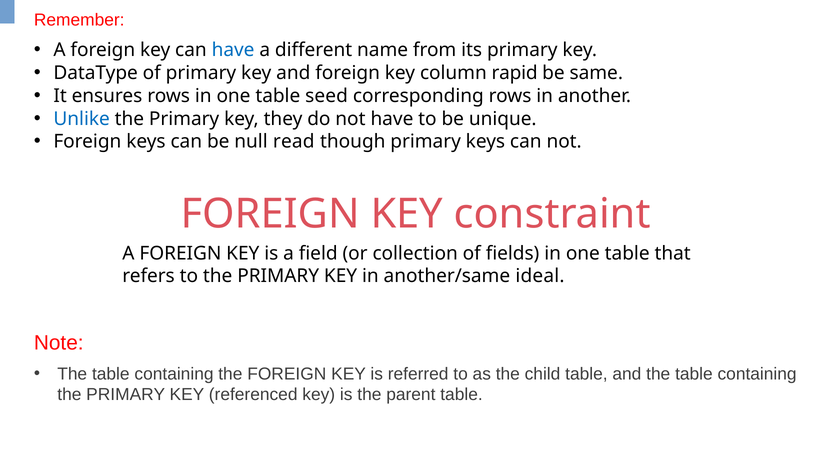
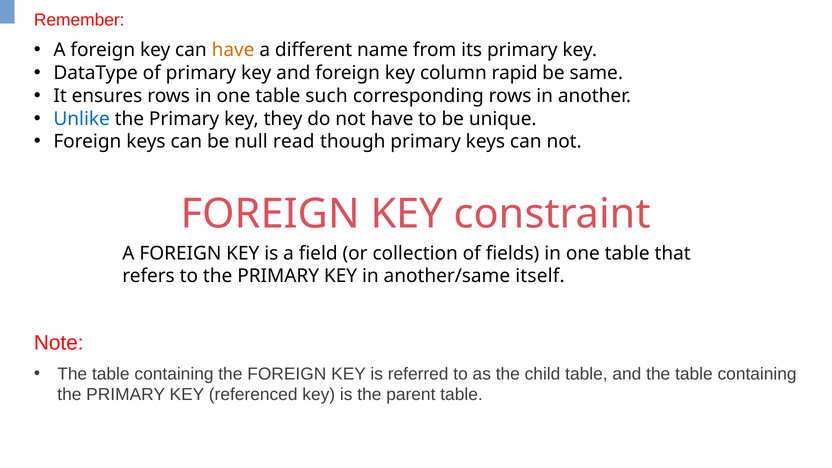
have colour: blue -> orange (233, 50)
seed: seed -> such (327, 96)
ideal: ideal -> itself (540, 276)
